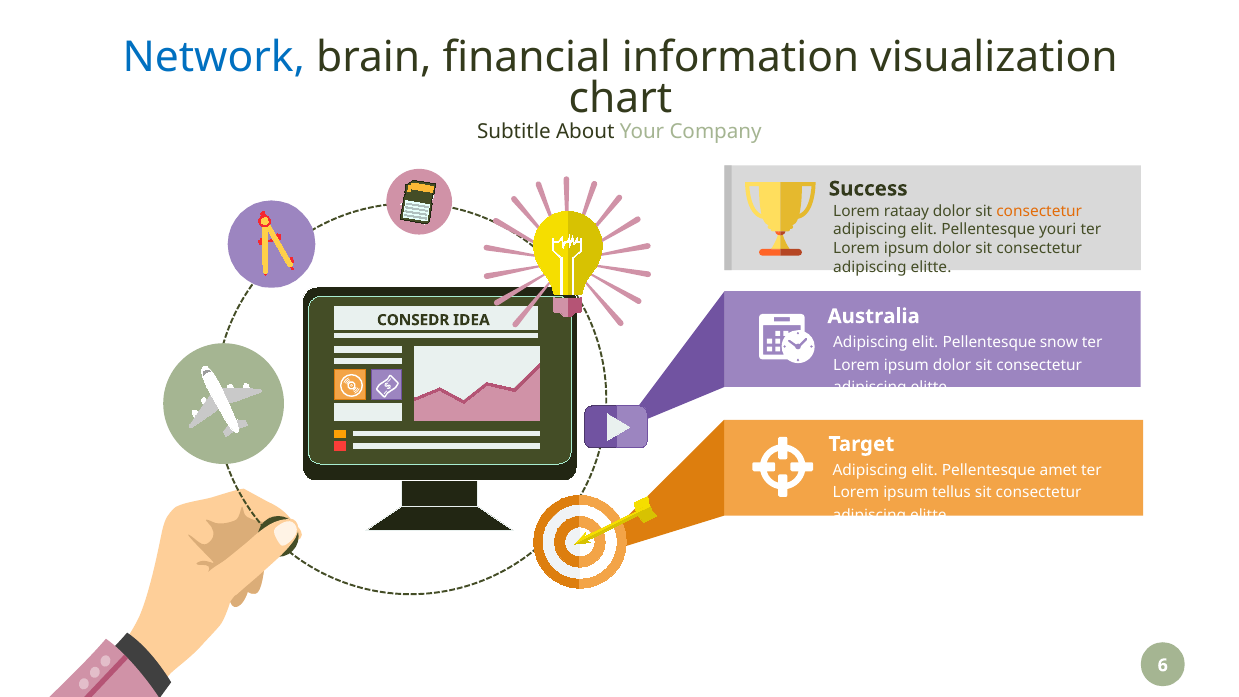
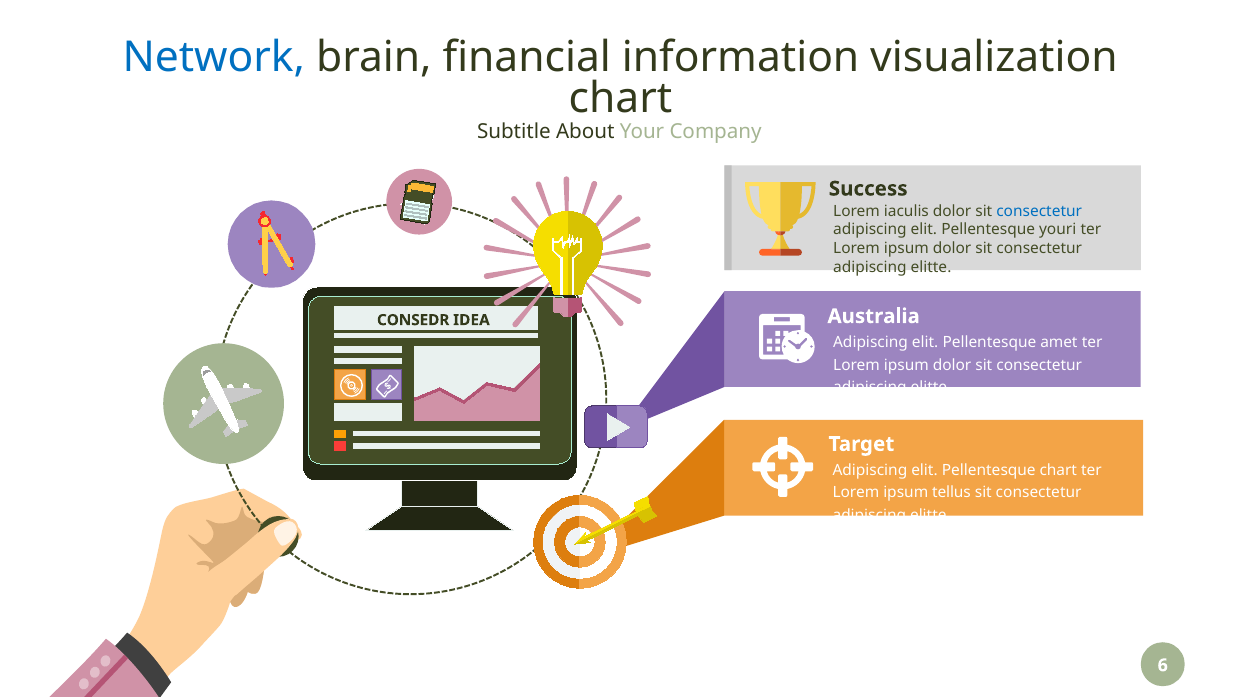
rataay: rataay -> iaculis (906, 211)
consectetur colour: orange -> blue (1039, 211)
snow: snow -> amet (1059, 343)
Pellentesque amet: amet -> chart (1058, 470)
